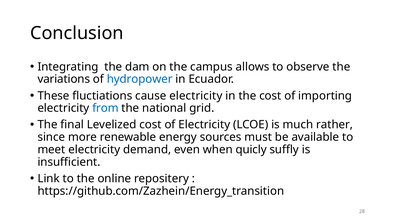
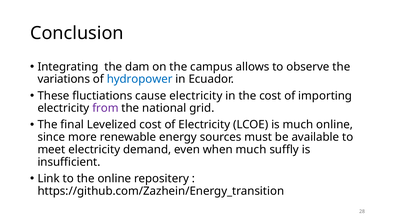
from colour: blue -> purple (105, 108)
much rather: rather -> online (335, 125)
when quicly: quicly -> much (251, 150)
